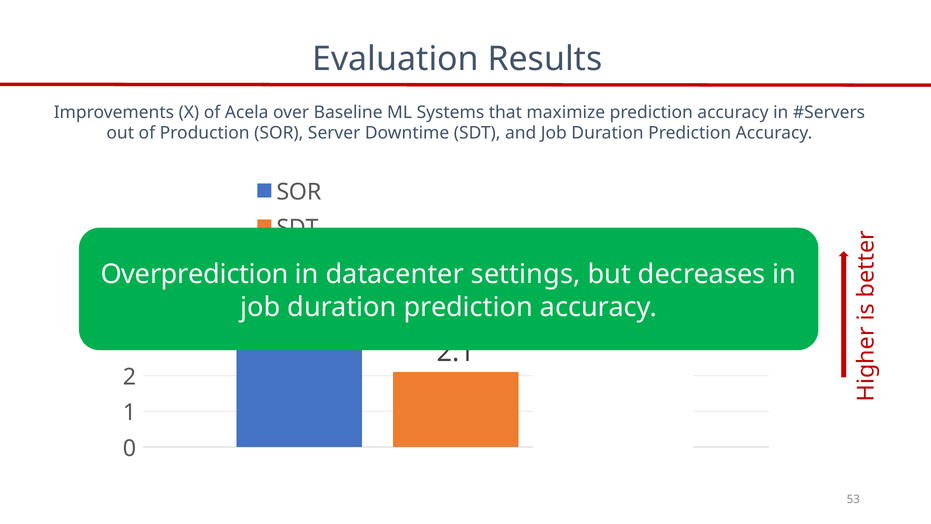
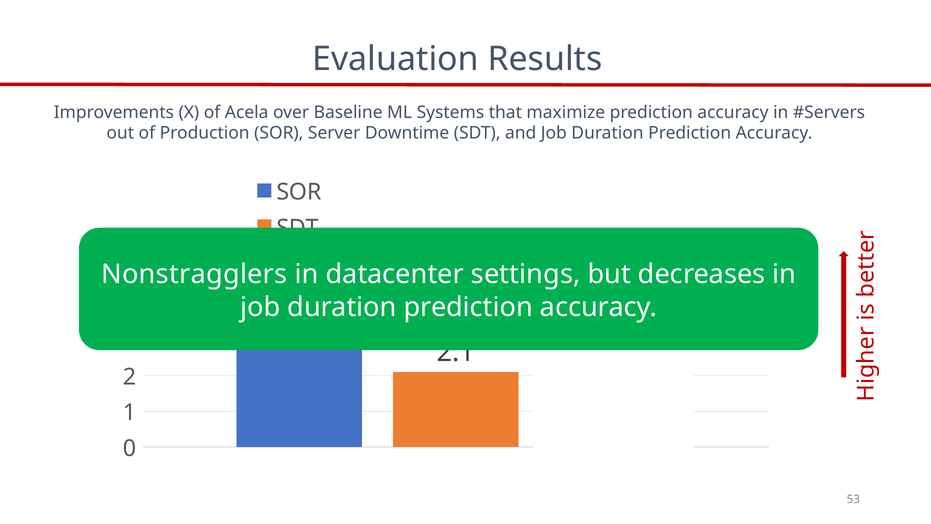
Overprediction: Overprediction -> Nonstragglers (194, 274)
